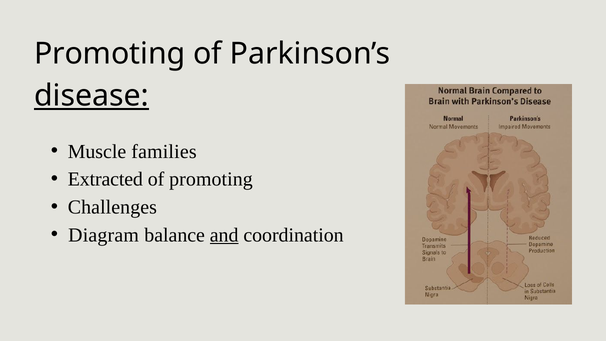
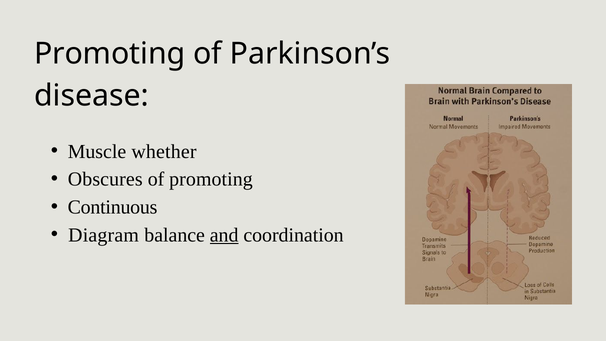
disease underline: present -> none (91, 96)
families: families -> whether (164, 151)
Extracted: Extracted -> Obscures (105, 179)
Challenges: Challenges -> Continuous (113, 207)
